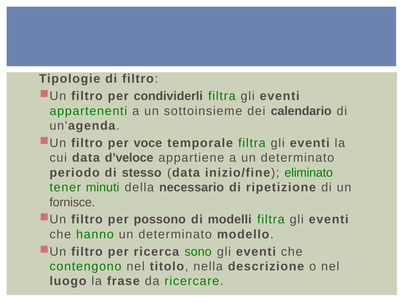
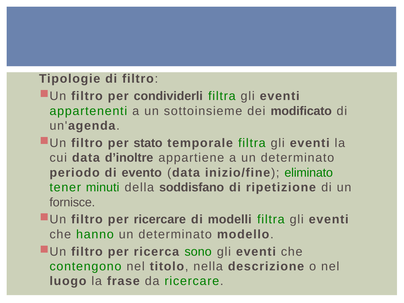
calendario: calendario -> modificato (301, 111)
voce: voce -> stato (148, 143)
d’veloce: d’veloce -> d’inoltre (129, 158)
stesso: stesso -> evento (142, 173)
necessario: necessario -> soddisfano (192, 187)
per possono: possono -> ricercare (160, 220)
